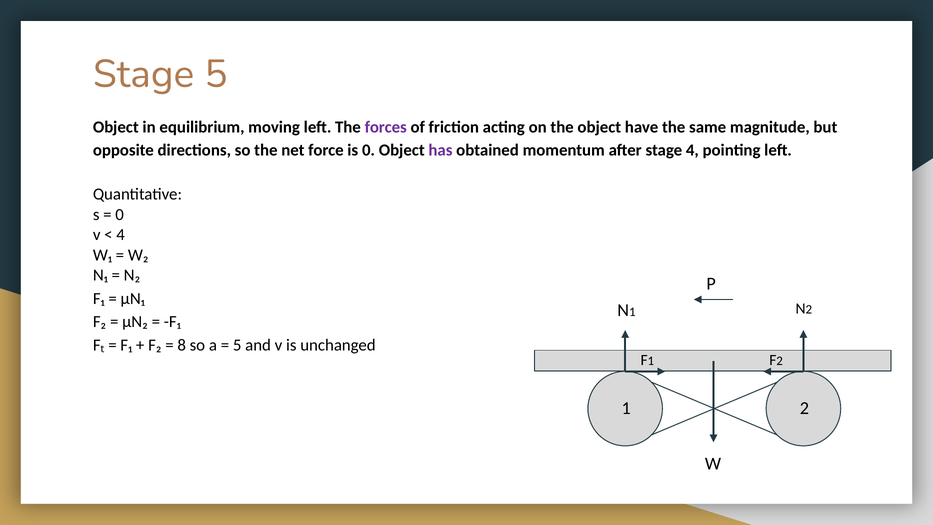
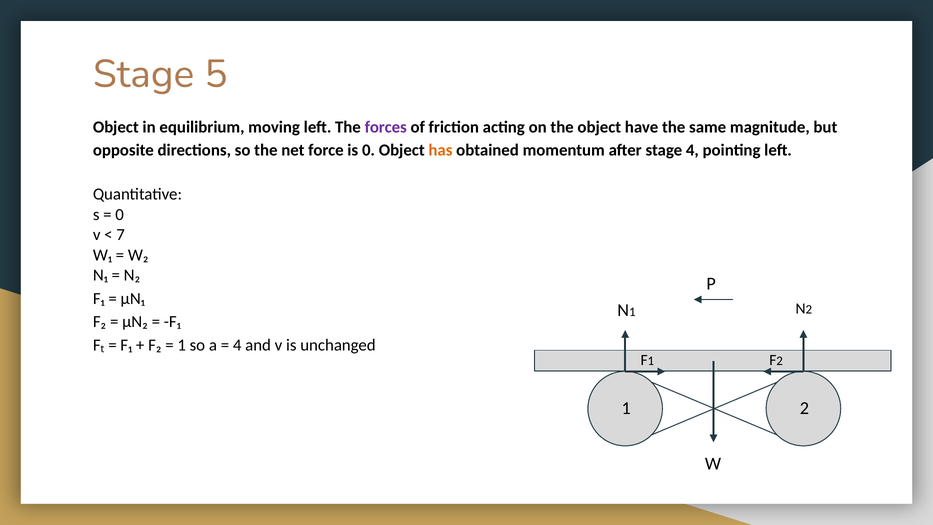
has colour: purple -> orange (440, 150)
4: 4 -> 7 (121, 235)
8: 8 -> 1 (182, 345)
5: 5 -> 4 (237, 345)
